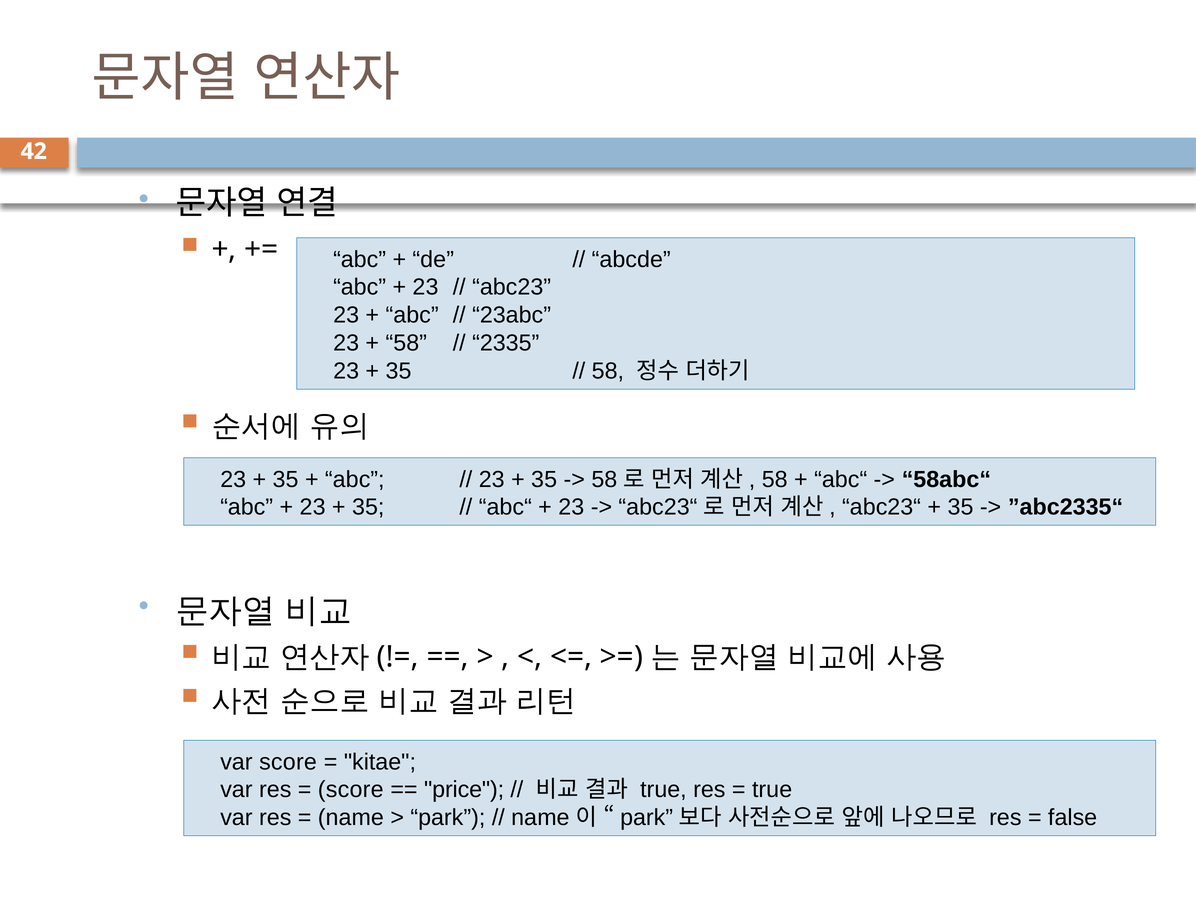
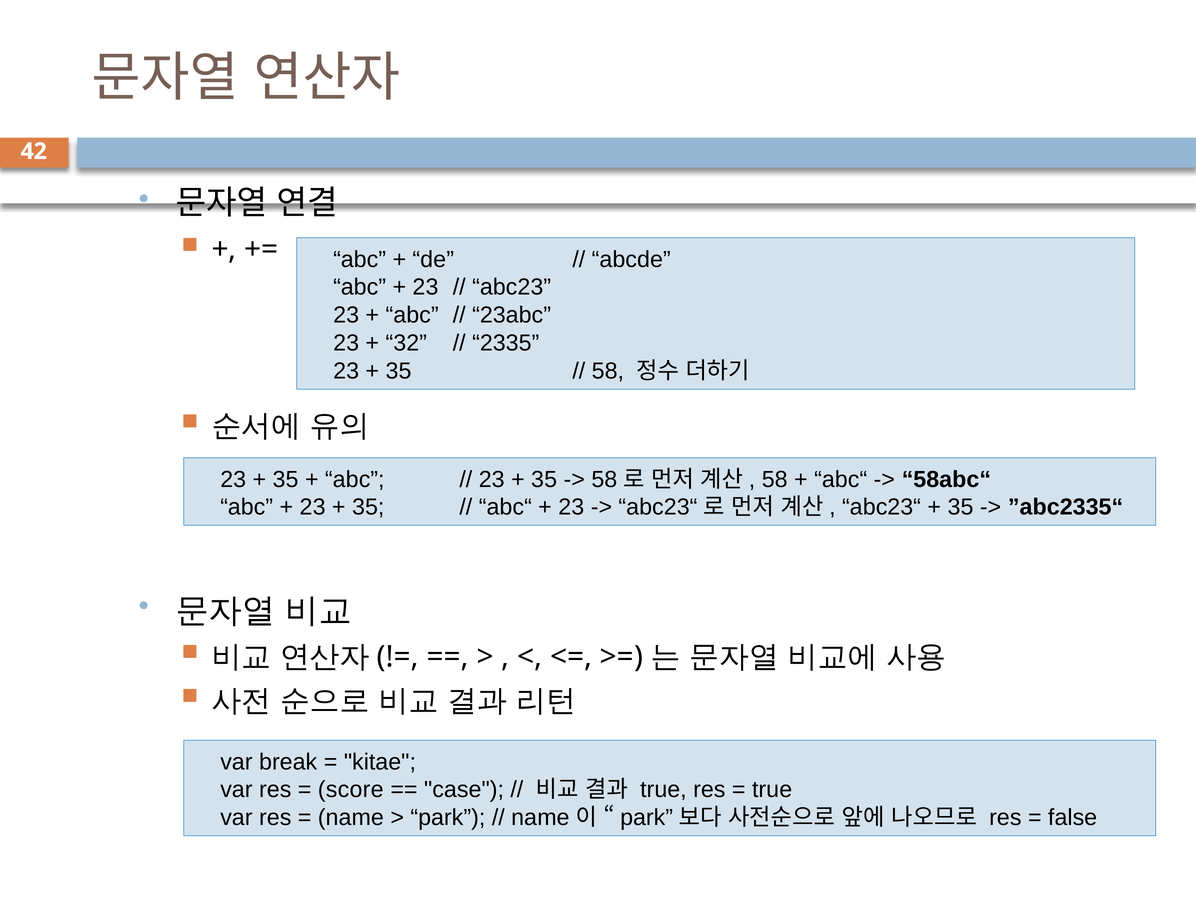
58: 58 -> 32 (406, 343)
var score: score -> break (288, 762)
price: price -> case (464, 790)
